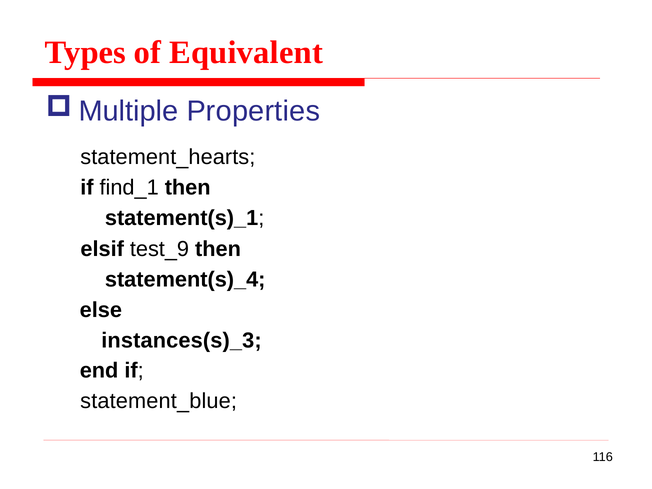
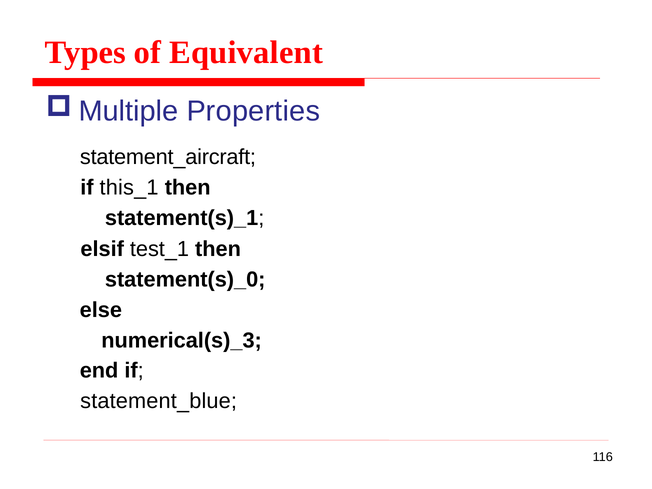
statement_hearts: statement_hearts -> statement_aircraft (168, 157)
find_1: find_1 -> this_1 (129, 187)
test_9: test_9 -> test_1 (159, 249)
statement(s)_4: statement(s)_4 -> statement(s)_0 (185, 280)
instances(s)_3: instances(s)_3 -> numerical(s)_3 (182, 341)
